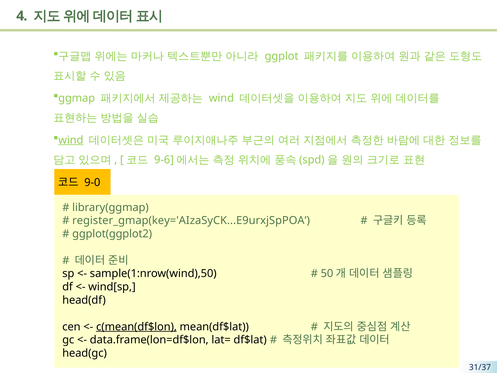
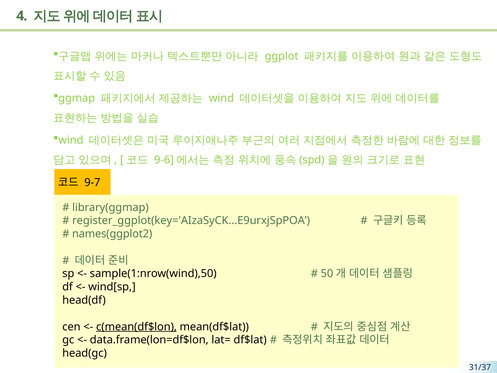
wind underline: present -> none (71, 140)
9-0: 9-0 -> 9-7 (92, 182)
register_gmap(key='AIzaSyCK...E9urxjSpPOA: register_gmap(key='AIzaSyCK...E9urxjSpPOA -> register_ggplot(key='AIzaSyCK...E9urxjSpPOA (191, 221)
ggplot(ggplot2: ggplot(ggplot2 -> names(ggplot2 (112, 234)
